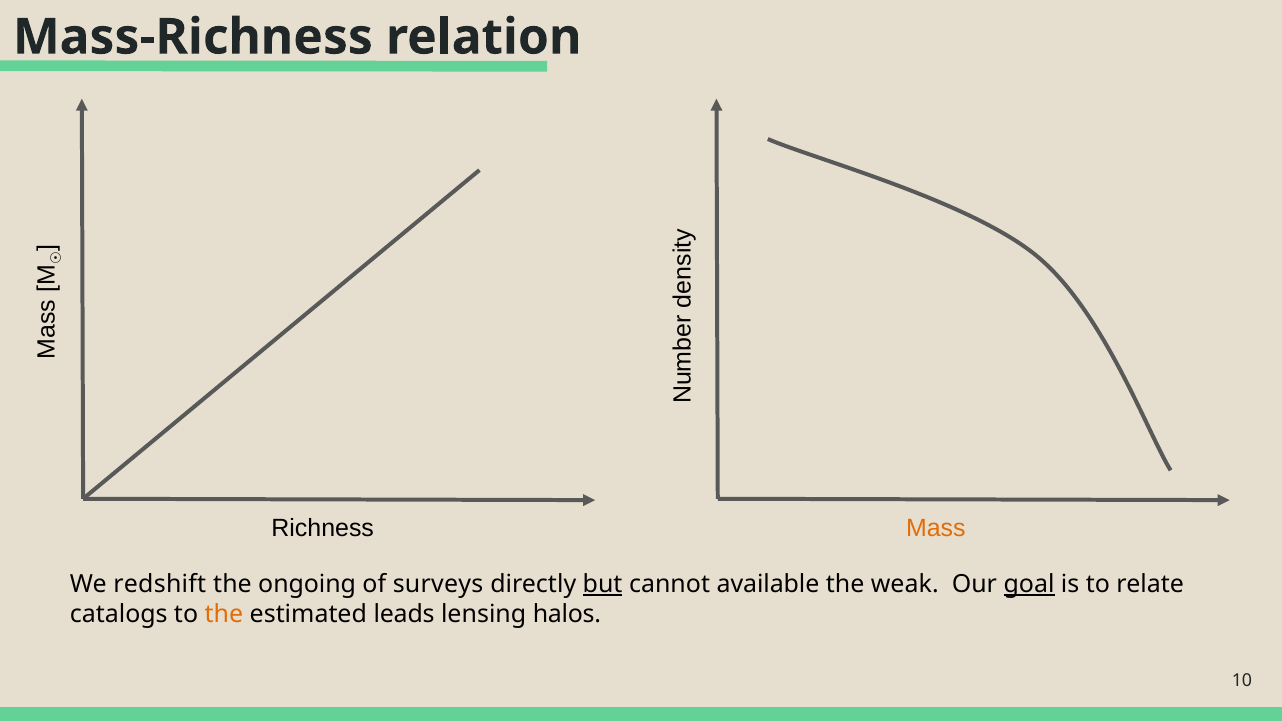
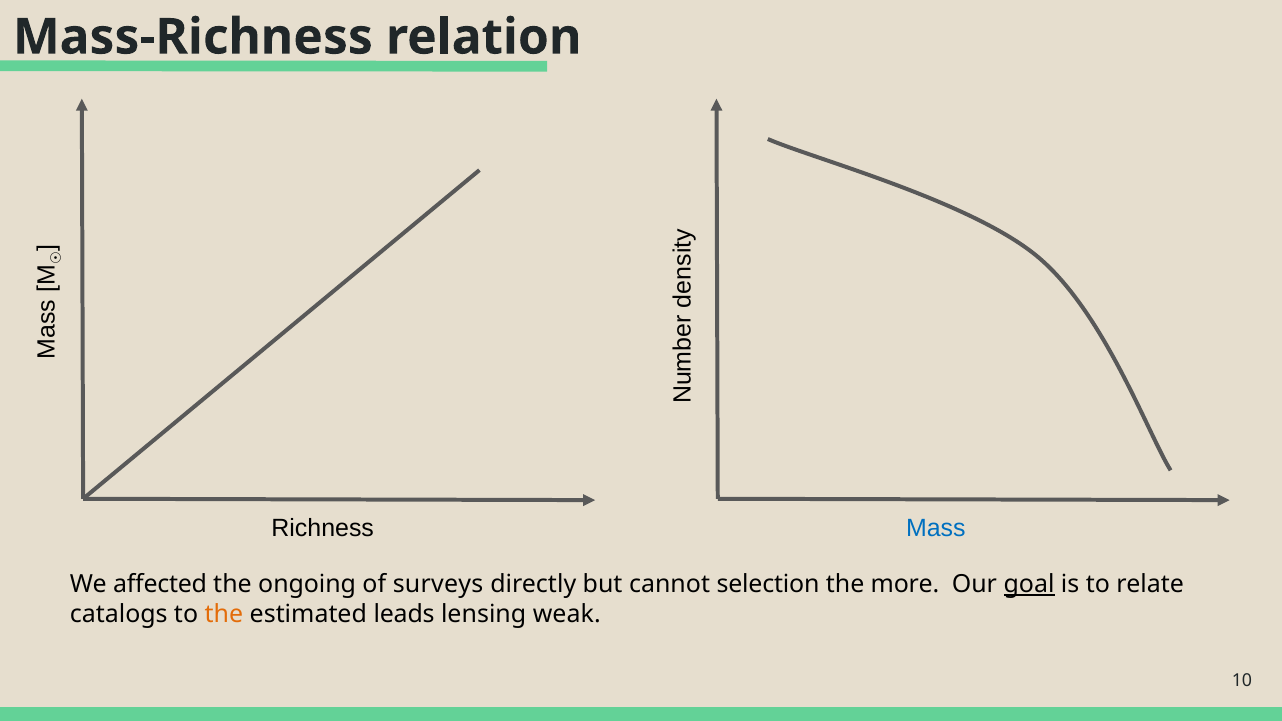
Mass colour: orange -> blue (936, 528)
redshift: redshift -> affected (160, 585)
but underline: present -> none (603, 585)
available: available -> selection (768, 585)
weak: weak -> more (905, 585)
halos: halos -> weak (567, 614)
